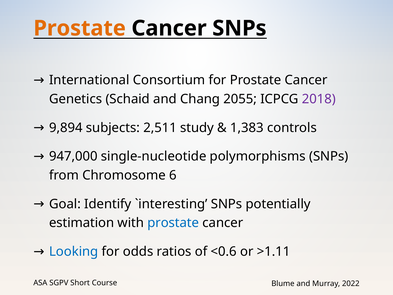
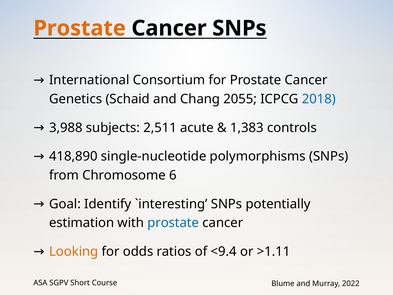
2018 colour: purple -> blue (319, 99)
9,894: 9,894 -> 3,988 (66, 128)
study: study -> acute (197, 128)
947,000: 947,000 -> 418,890 (73, 156)
Looking colour: blue -> orange (74, 251)
<0.6: <0.6 -> <9.4 (224, 251)
